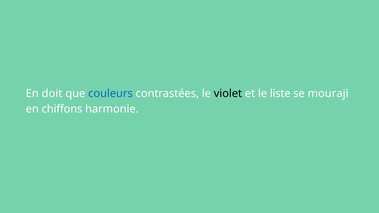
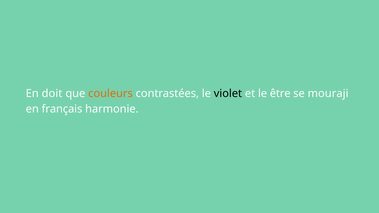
couleurs colour: blue -> orange (110, 94)
liste: liste -> être (280, 94)
chiffons: chiffons -> français (62, 109)
